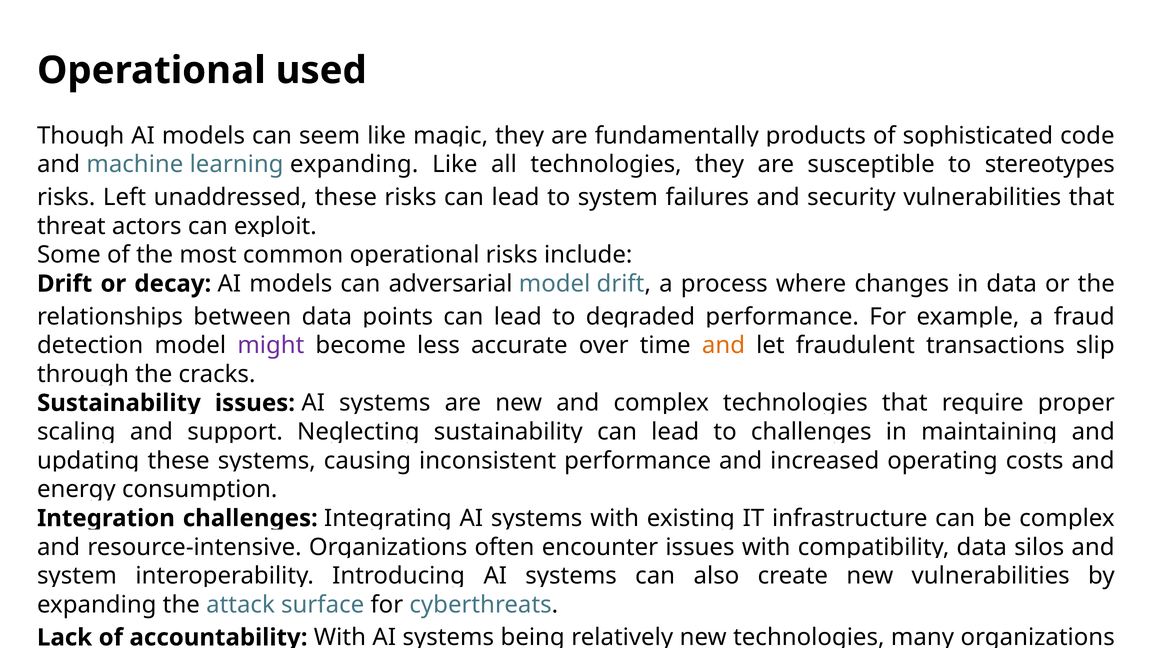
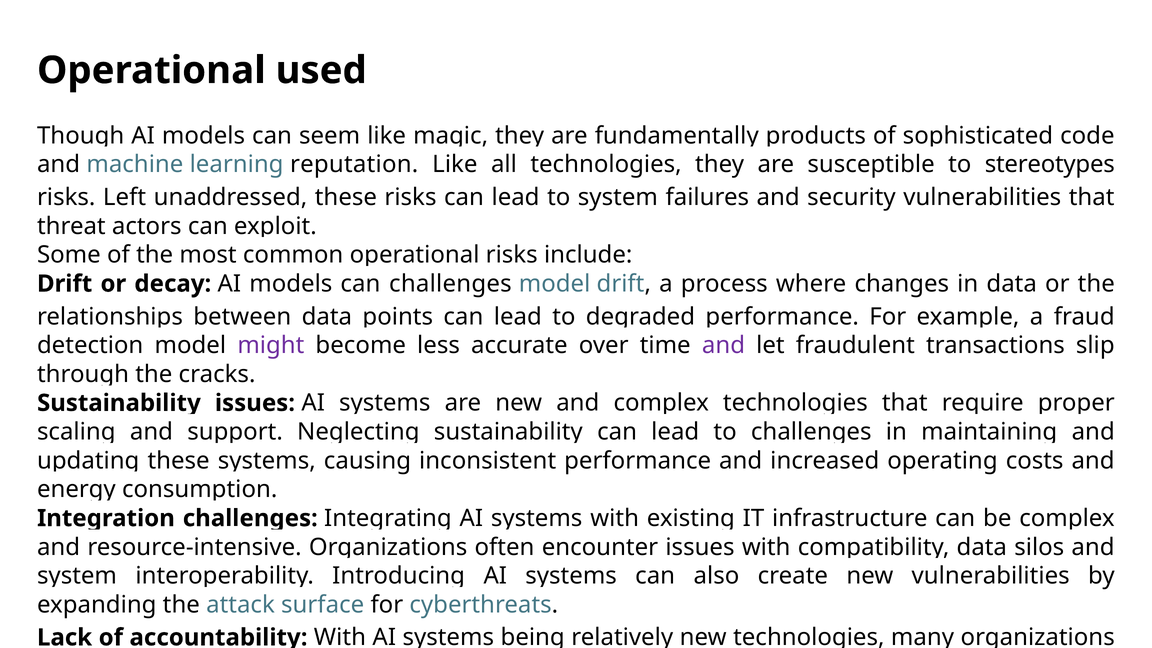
learning expanding: expanding -> reputation (354, 164)
can adversarial: adversarial -> challenges (450, 284)
and colour: orange -> purple (723, 345)
